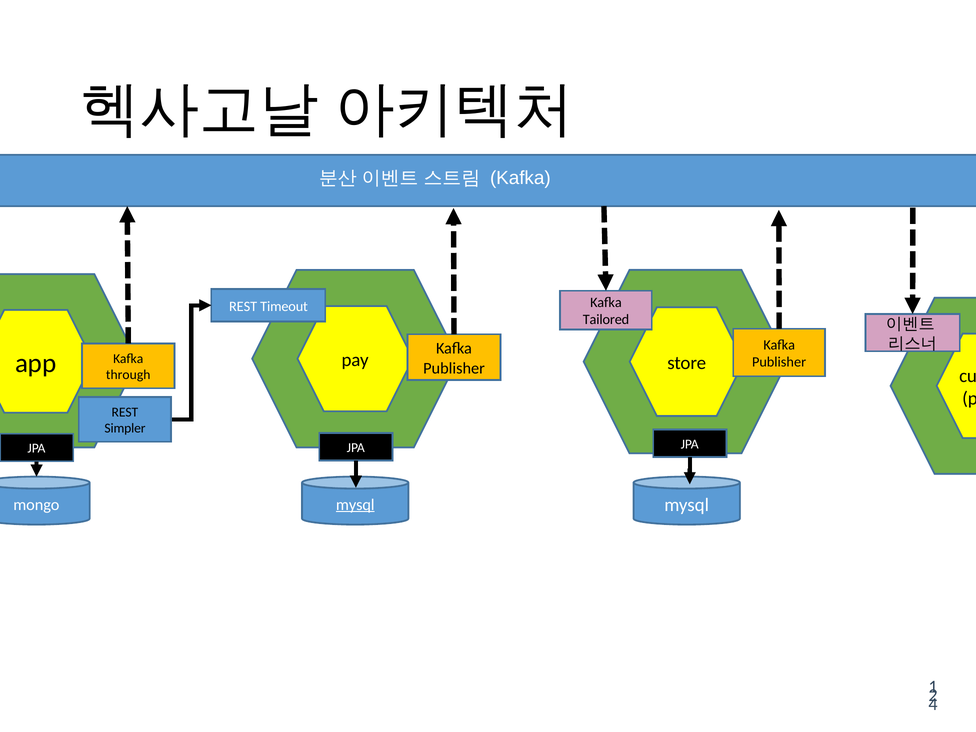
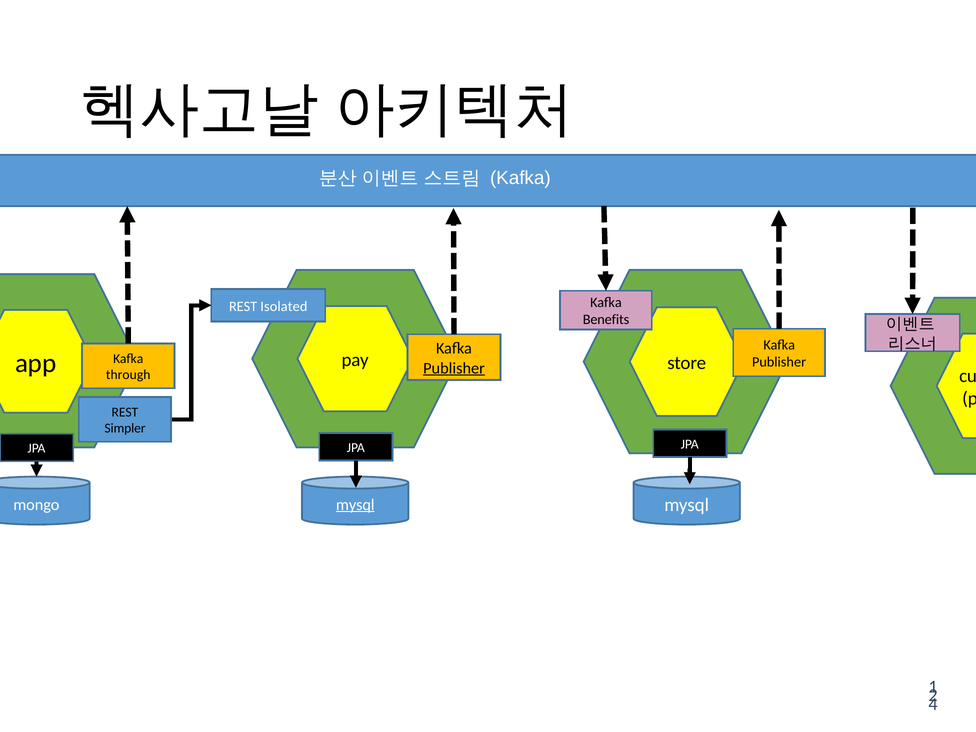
Timeout: Timeout -> Isolated (284, 306)
Tailored: Tailored -> Benefits (606, 320)
Publisher underline: none -> present (454, 368)
